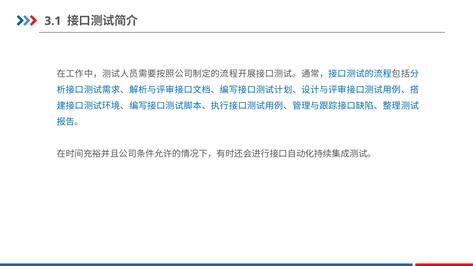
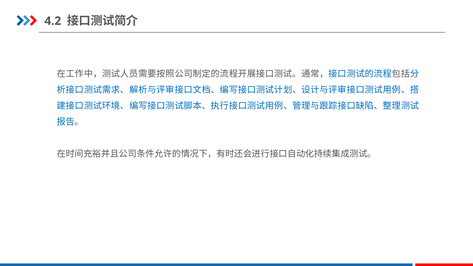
3.1: 3.1 -> 4.2 (53, 21)
